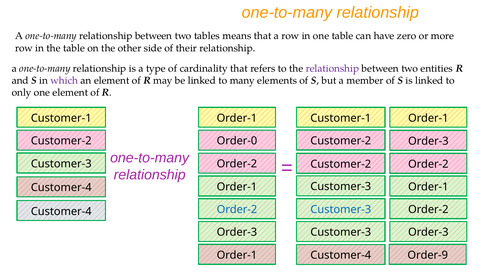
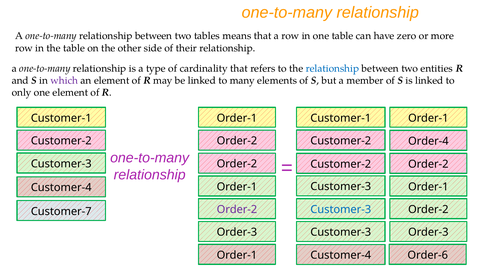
relationship colour: purple -> blue (332, 68)
Customer-2 Order-3: Order-3 -> Order-4 (428, 141)
Customer-2 Order-0: Order-0 -> Order-2 (237, 141)
Order-2 colour: blue -> purple (237, 209)
Customer-4: Customer-4 -> Customer-7 (61, 211)
Order-9: Order-9 -> Order-6 (428, 255)
